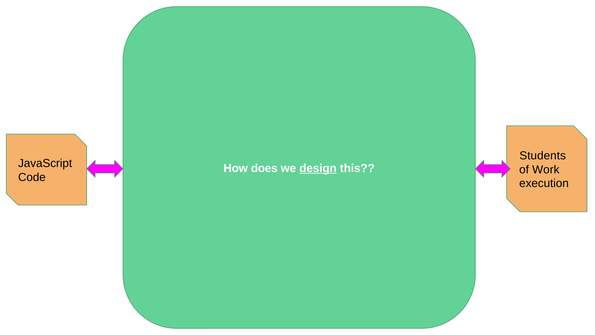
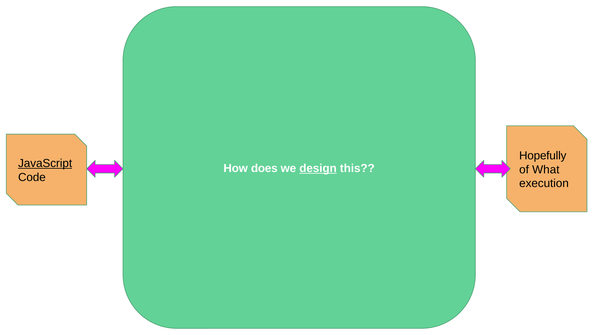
Students: Students -> Hopefully (543, 156)
JavaScript underline: none -> present (45, 163)
Work: Work -> What (546, 169)
